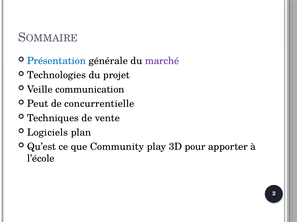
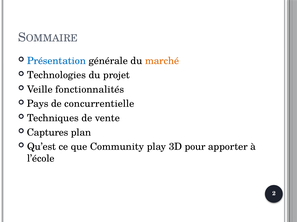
marché colour: purple -> orange (162, 61)
communication: communication -> fonctionnalités (90, 90)
Peut: Peut -> Pays (38, 104)
Logiciels: Logiciels -> Captures (48, 133)
